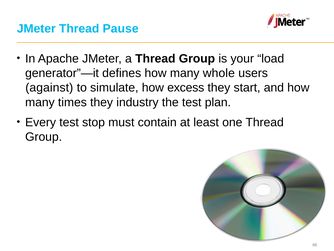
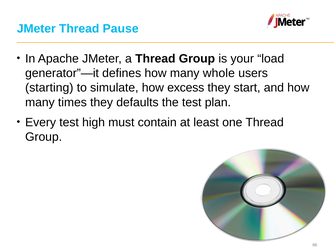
against: against -> starting (49, 88)
industry: industry -> defaults (137, 102)
stop: stop -> high (94, 122)
